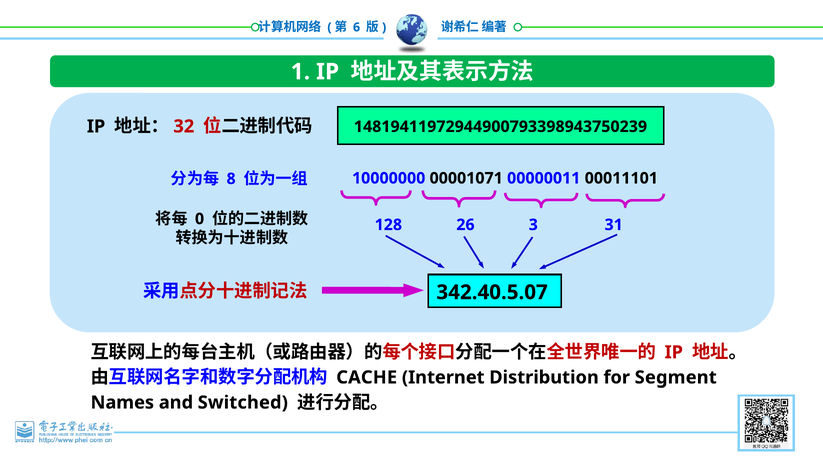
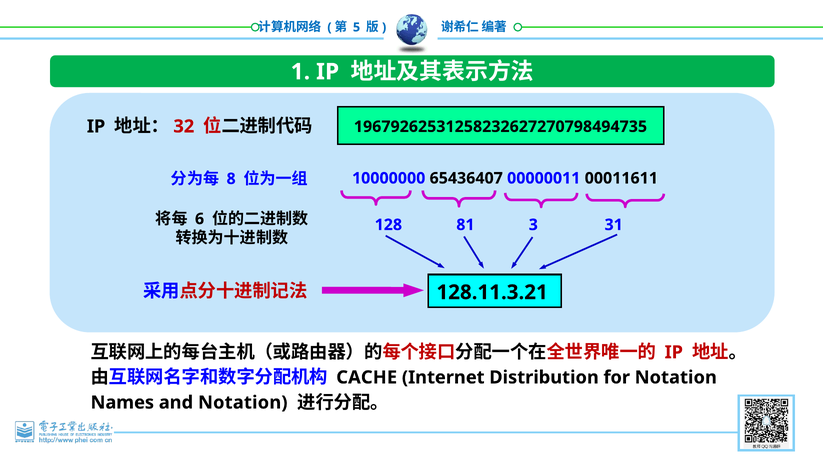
6: 6 -> 5 (357, 27)
14819411972944900793398943750239: 14819411972944900793398943750239 -> 19679262531258232627270798494735 (500, 127)
00001071: 00001071 -> 65436407 (466, 178)
00011101: 00011101 -> 00011611 (621, 178)
0: 0 -> 6 (200, 219)
26: 26 -> 81 (465, 225)
342.40.5.07: 342.40.5.07 -> 128.11.3.21 (492, 292)
for Segment: Segment -> Notation (676, 377)
and Switched: Switched -> Notation (243, 403)
